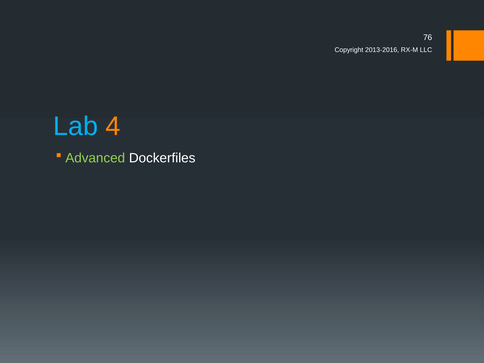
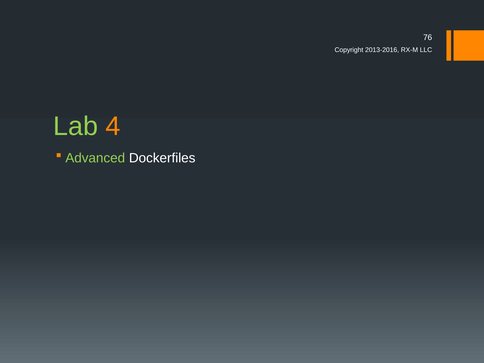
Lab colour: light blue -> light green (76, 126)
